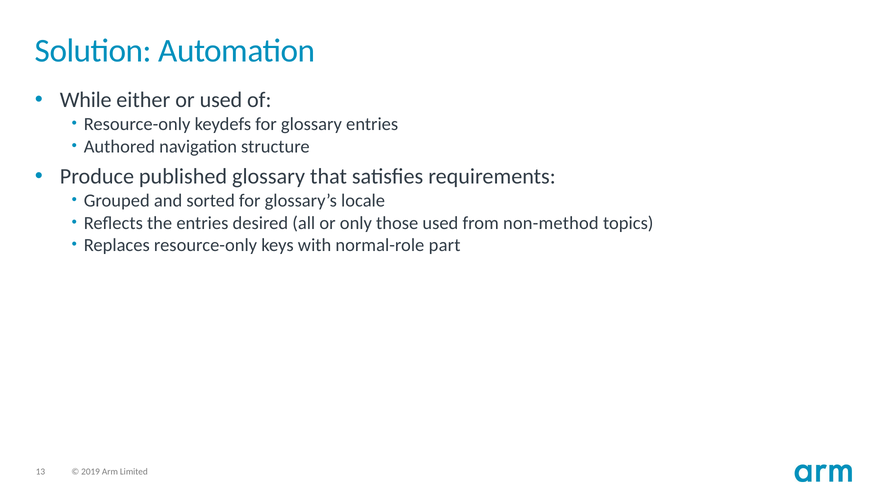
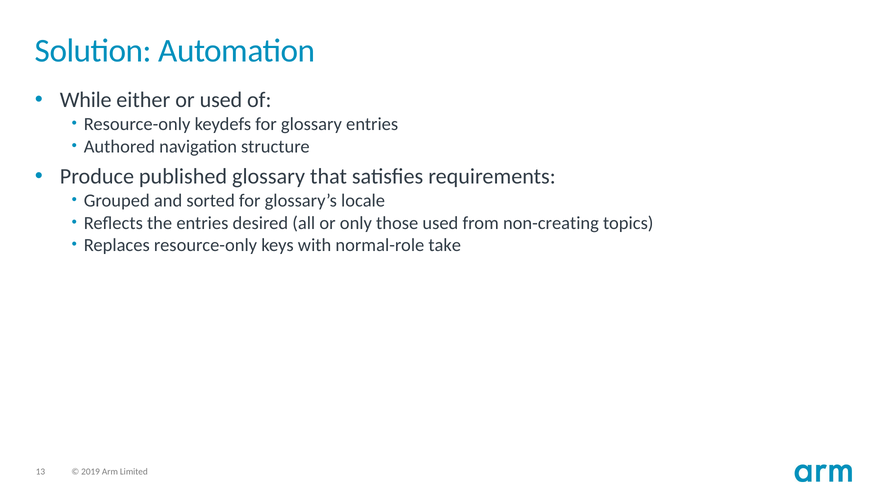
non-method: non-method -> non-creating (551, 223)
part: part -> take (445, 245)
